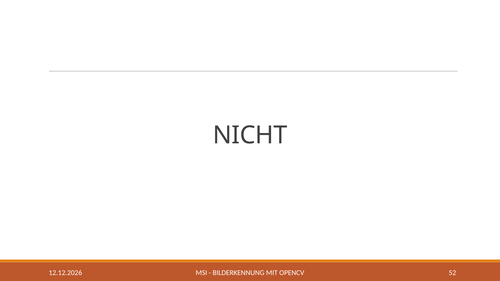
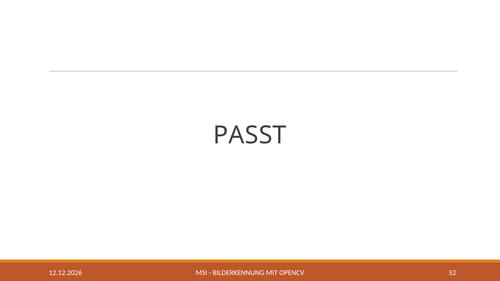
NICHT: NICHT -> PASST (250, 135)
